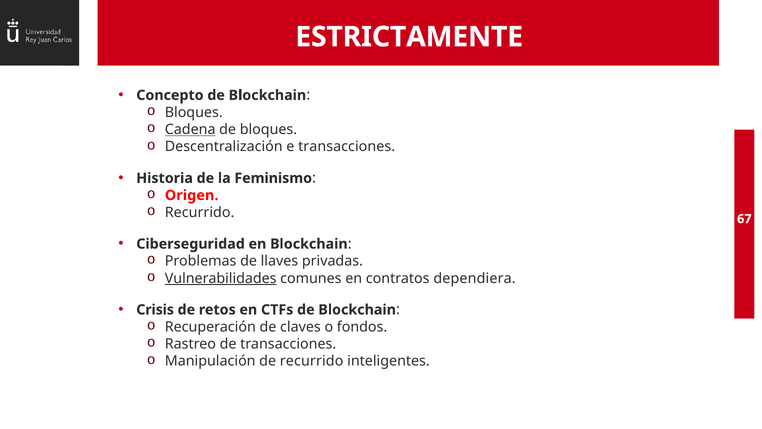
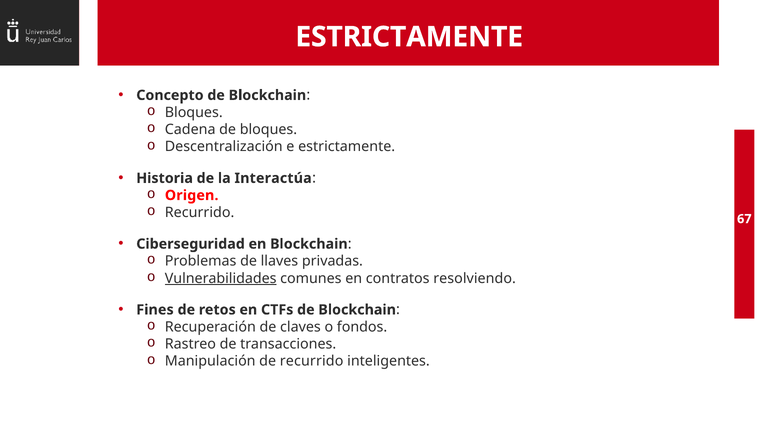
Cadena underline: present -> none (190, 129)
e transacciones: transacciones -> estrictamente (347, 147)
Feminismo: Feminismo -> Interactúa (273, 178)
dependiera: dependiera -> resolviendo (475, 278)
Crisis: Crisis -> Fines (155, 309)
